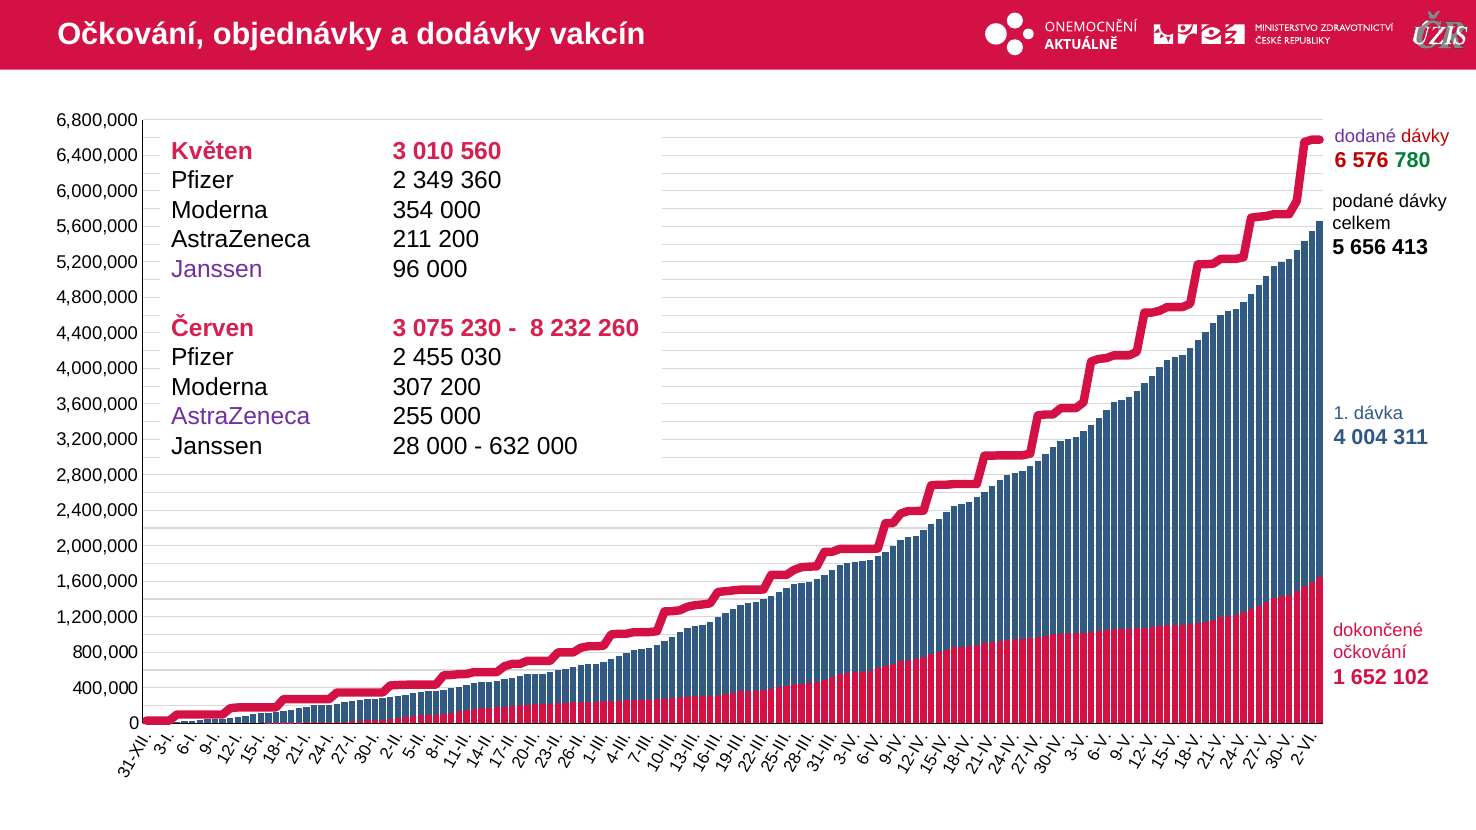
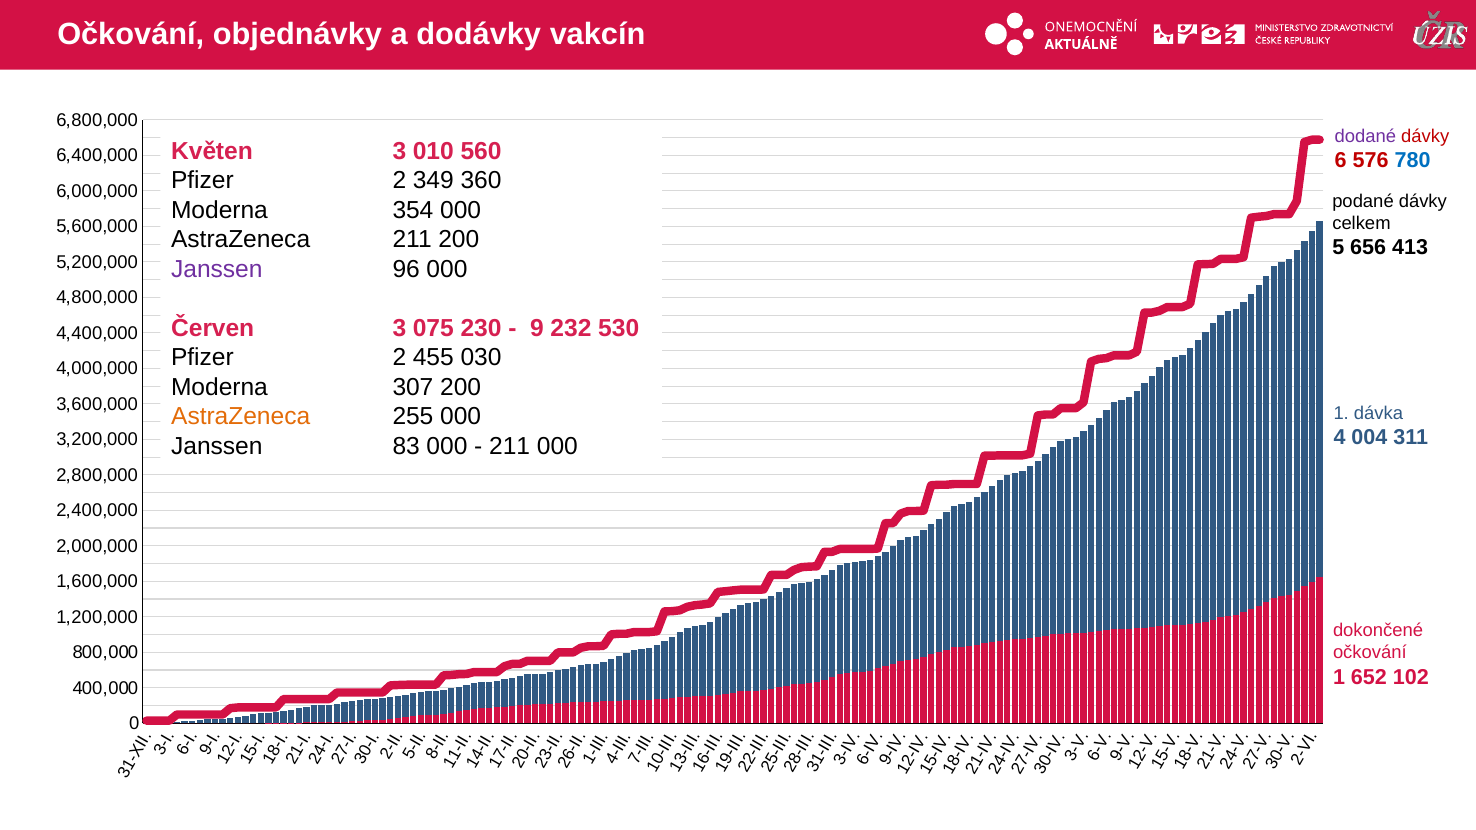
780 colour: green -> blue (1413, 161)
8: 8 -> 9 (537, 328)
260: 260 -> 530 (619, 328)
AstraZeneca colour: purple -> orange (241, 417)
28: 28 -> 83 (406, 446)
632: 632 -> 211 (510, 446)
